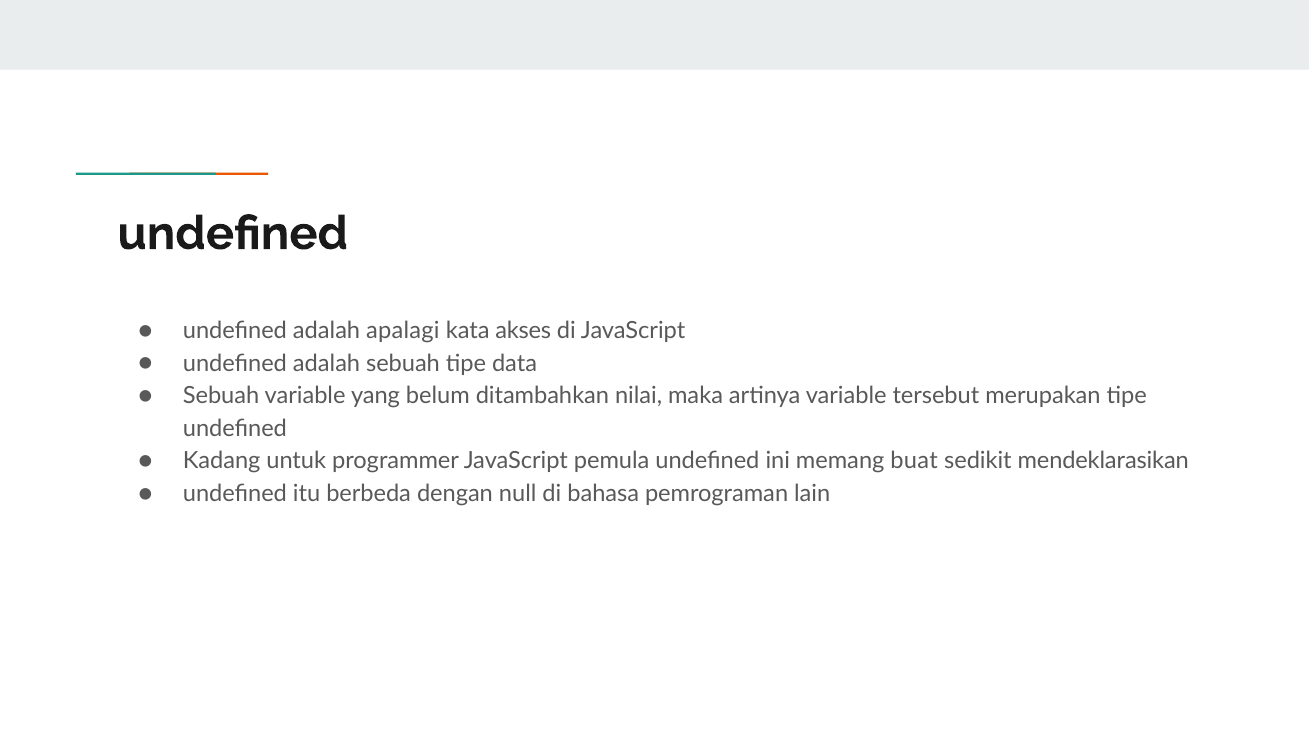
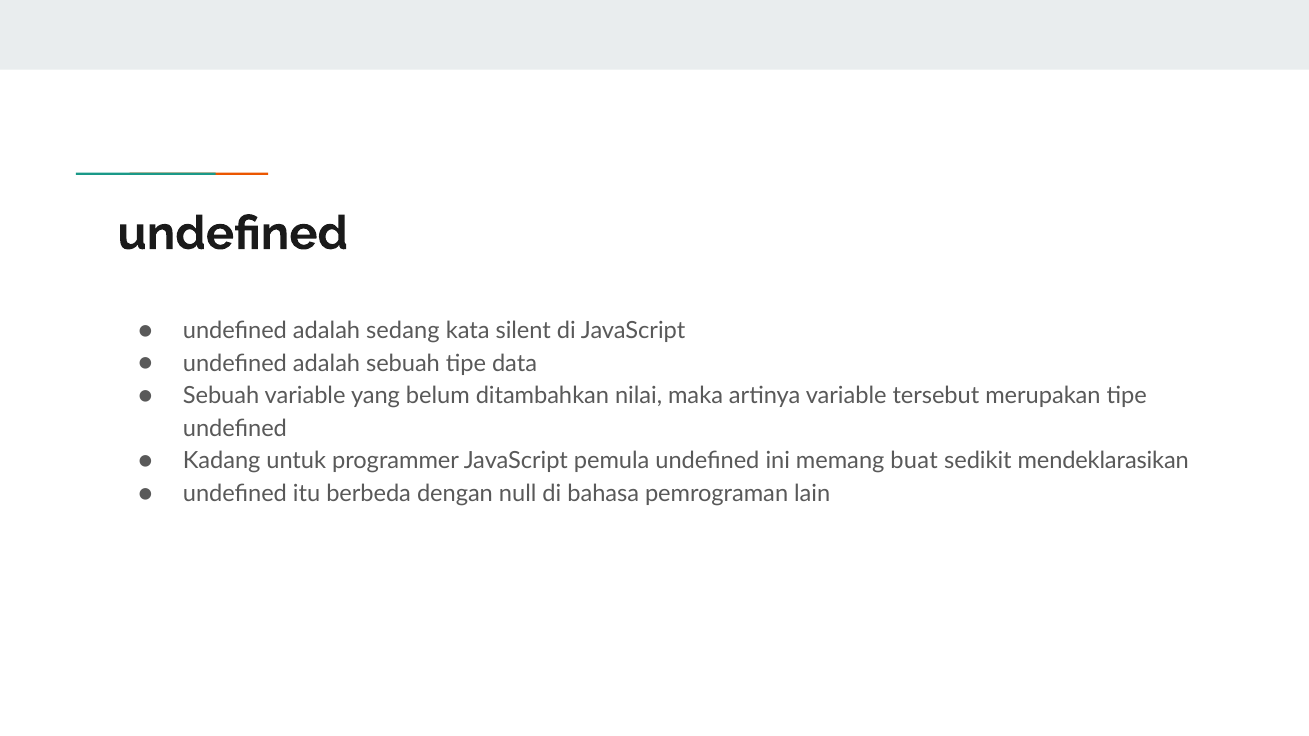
apalagi: apalagi -> sedang (403, 331)
akses: akses -> silent (523, 331)
